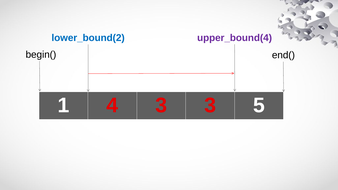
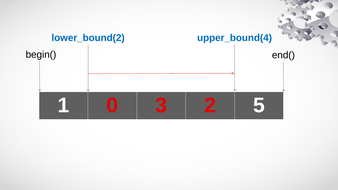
upper_bound(4 colour: purple -> blue (235, 38)
4: 4 -> 0 (112, 105)
3 3: 3 -> 2 (210, 105)
